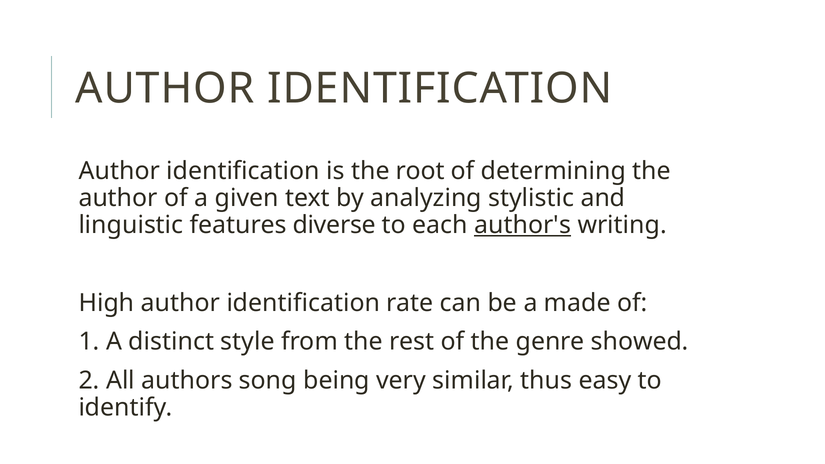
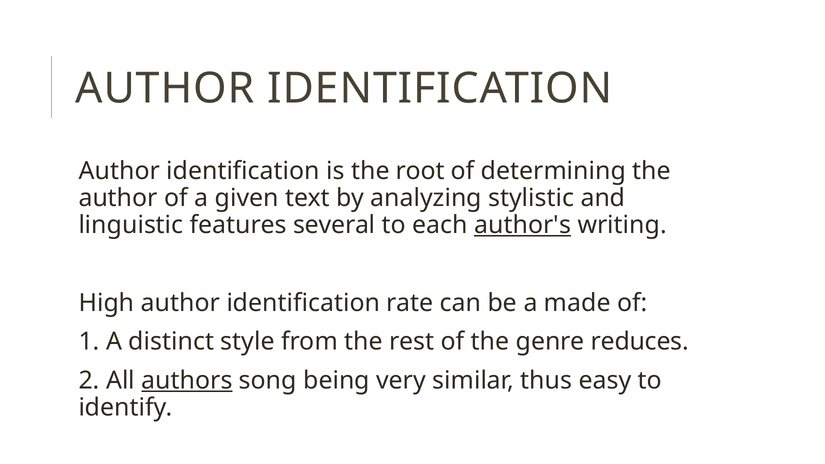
diverse: diverse -> several (334, 225)
showed: showed -> reduces (640, 342)
authors underline: none -> present (187, 381)
